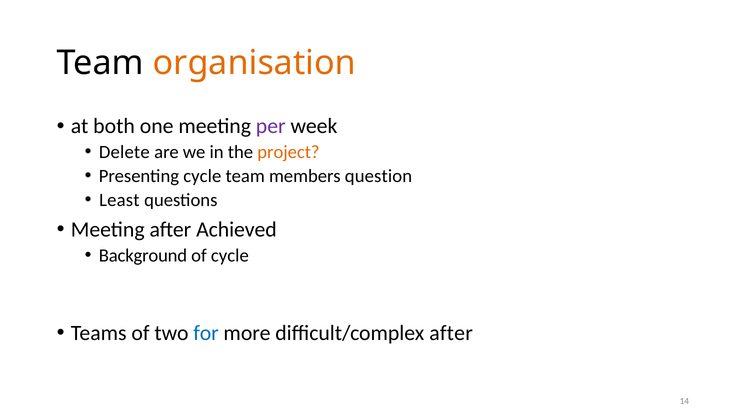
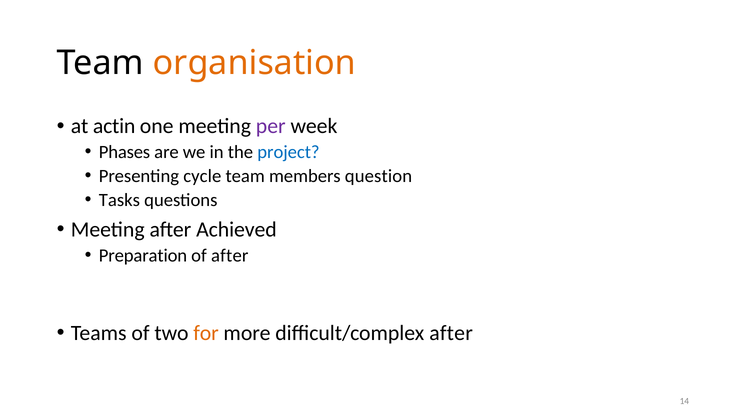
both: both -> actin (114, 126)
Delete: Delete -> Phases (124, 152)
project colour: orange -> blue (288, 152)
Least: Least -> Tasks (119, 200)
Background: Background -> Preparation (143, 255)
of cycle: cycle -> after (230, 255)
for colour: blue -> orange (206, 333)
